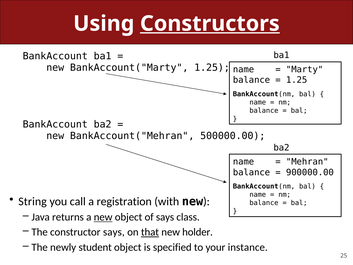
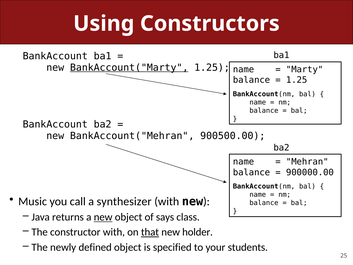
Constructors underline: present -> none (210, 24)
BankAccount("Marty underline: none -> present (129, 67)
500000.00: 500000.00 -> 900500.00 (233, 136)
String: String -> Music (33, 201)
registration: registration -> synthesizer (124, 201)
constructor says: says -> with (114, 232)
student: student -> defined (95, 247)
instance: instance -> students (248, 247)
